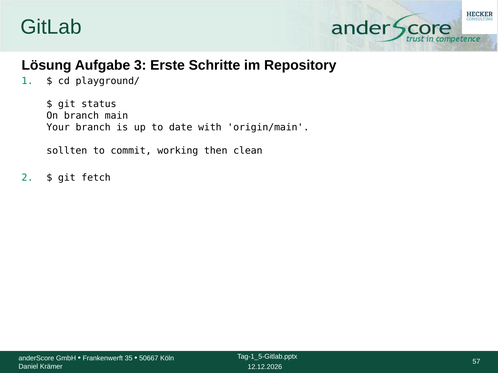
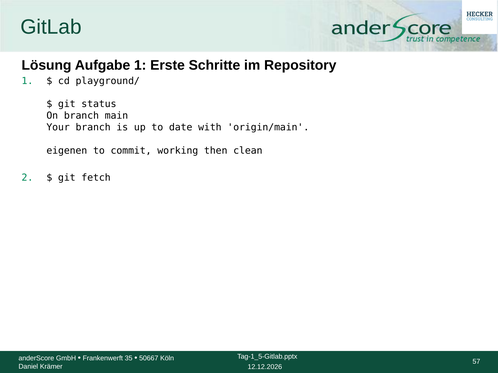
Aufgabe 3: 3 -> 1 (140, 65)
sollten: sollten -> eigenen (67, 151)
